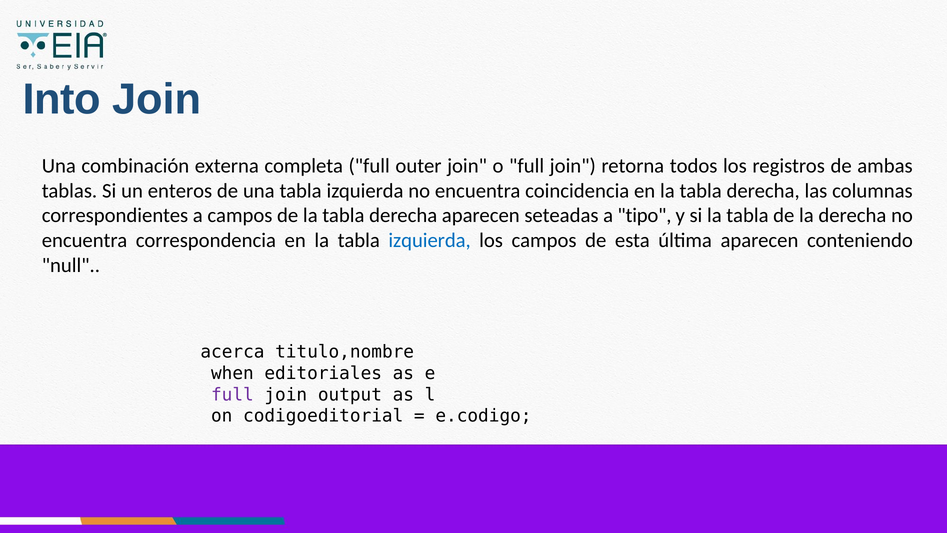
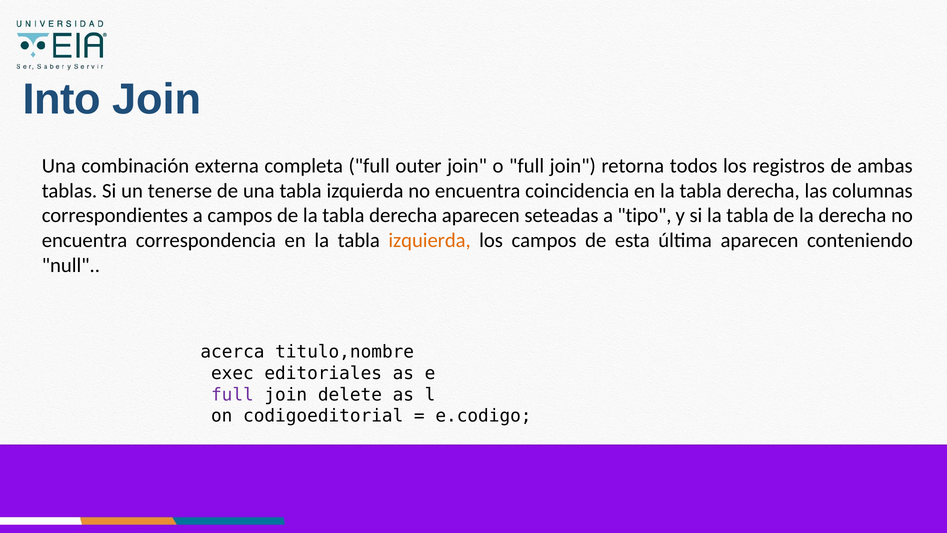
enteros: enteros -> tenerse (180, 191)
izquierda colour: blue -> orange (430, 240)
when: when -> exec (232, 373)
output: output -> delete (350, 395)
